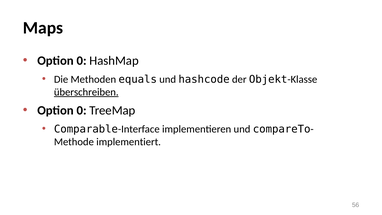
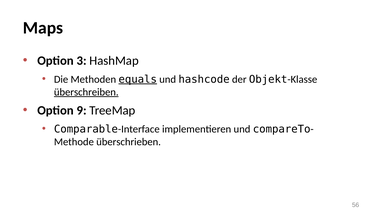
0: 0 -> 3 (82, 61)
equals underline: none -> present (138, 79)
0: 0 -> 9 (82, 110)
implementiert: implementiert -> überschrieben (129, 142)
